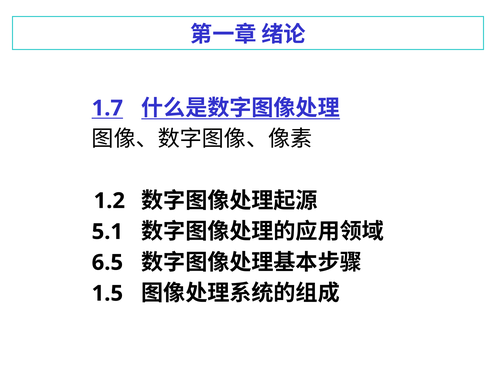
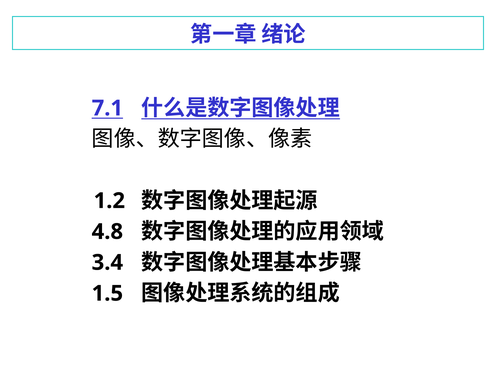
1.7: 1.7 -> 7.1 (107, 108)
5.1: 5.1 -> 4.8 (107, 232)
6.5: 6.5 -> 3.4 (107, 263)
